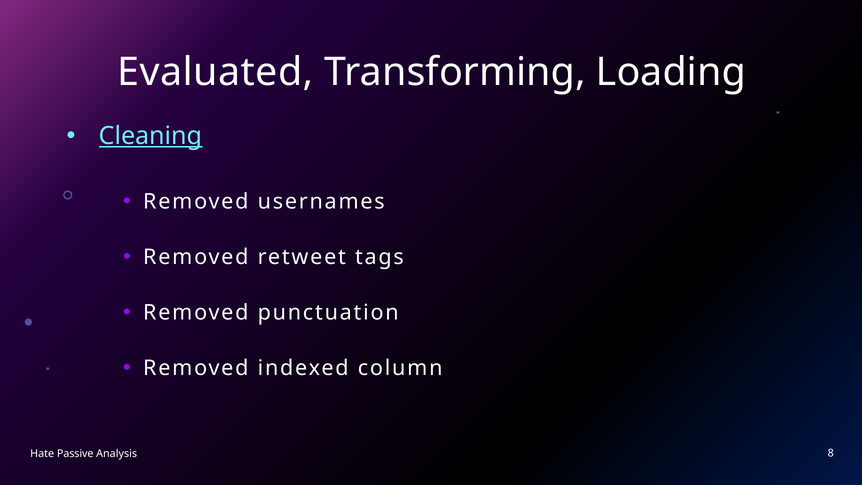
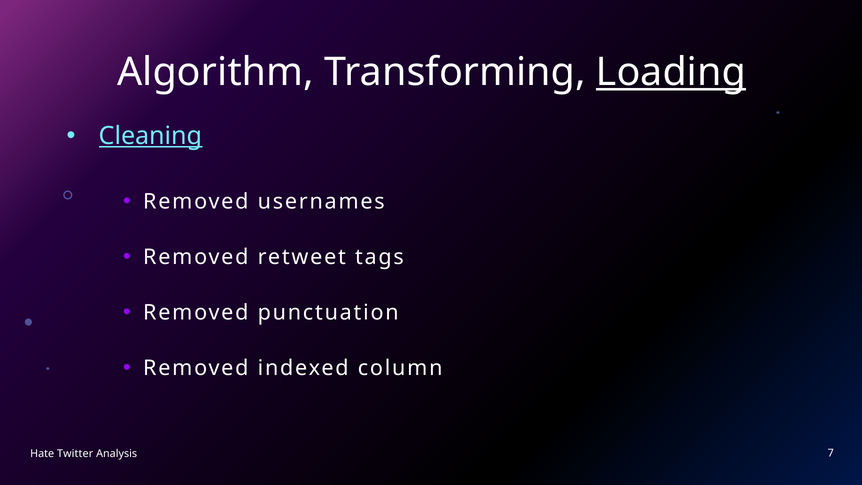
Evaluated: Evaluated -> Algorithm (216, 72)
Loading underline: none -> present (671, 72)
Passive: Passive -> Twitter (75, 454)
8: 8 -> 7 (831, 453)
